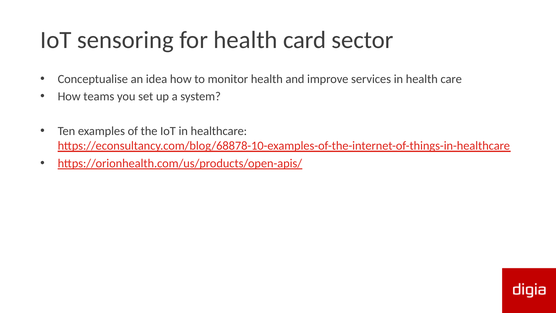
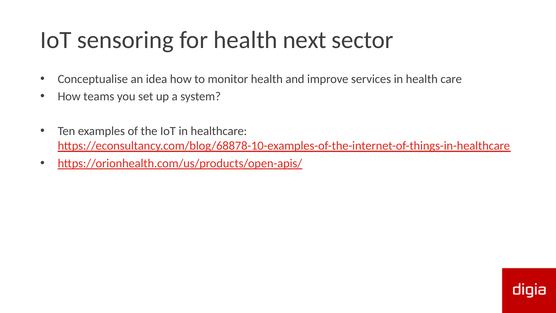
card: card -> next (305, 40)
